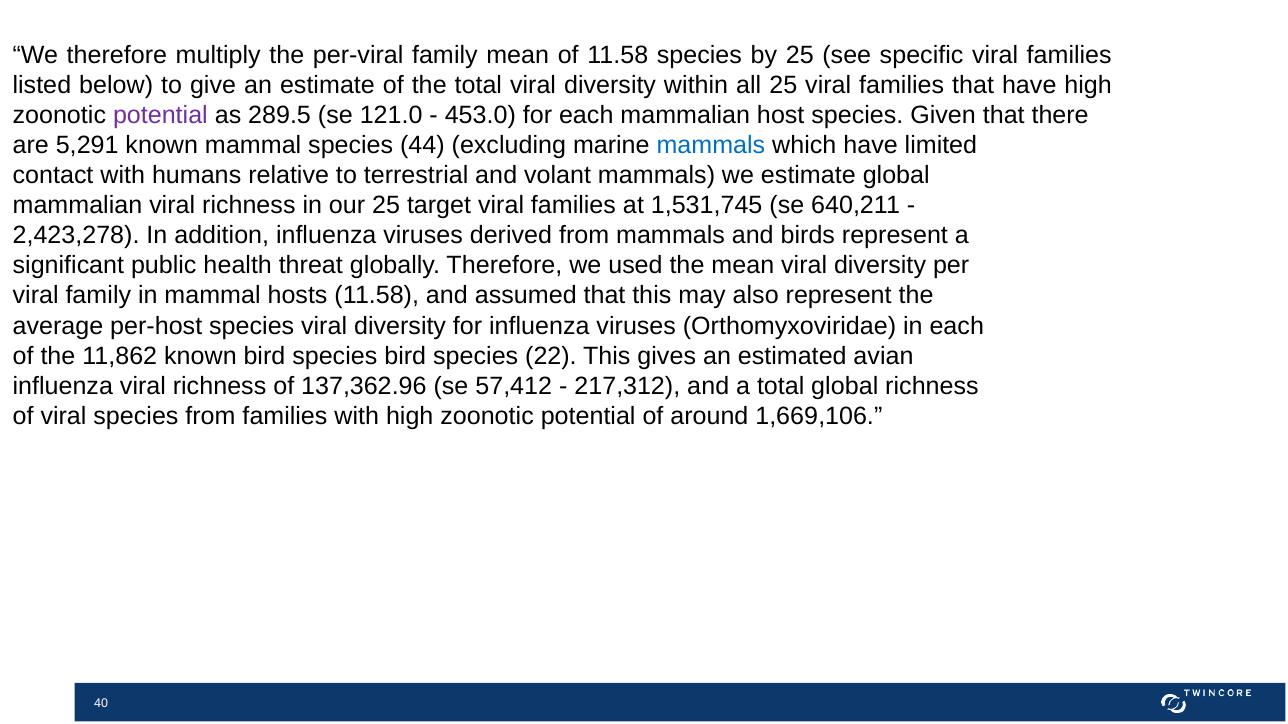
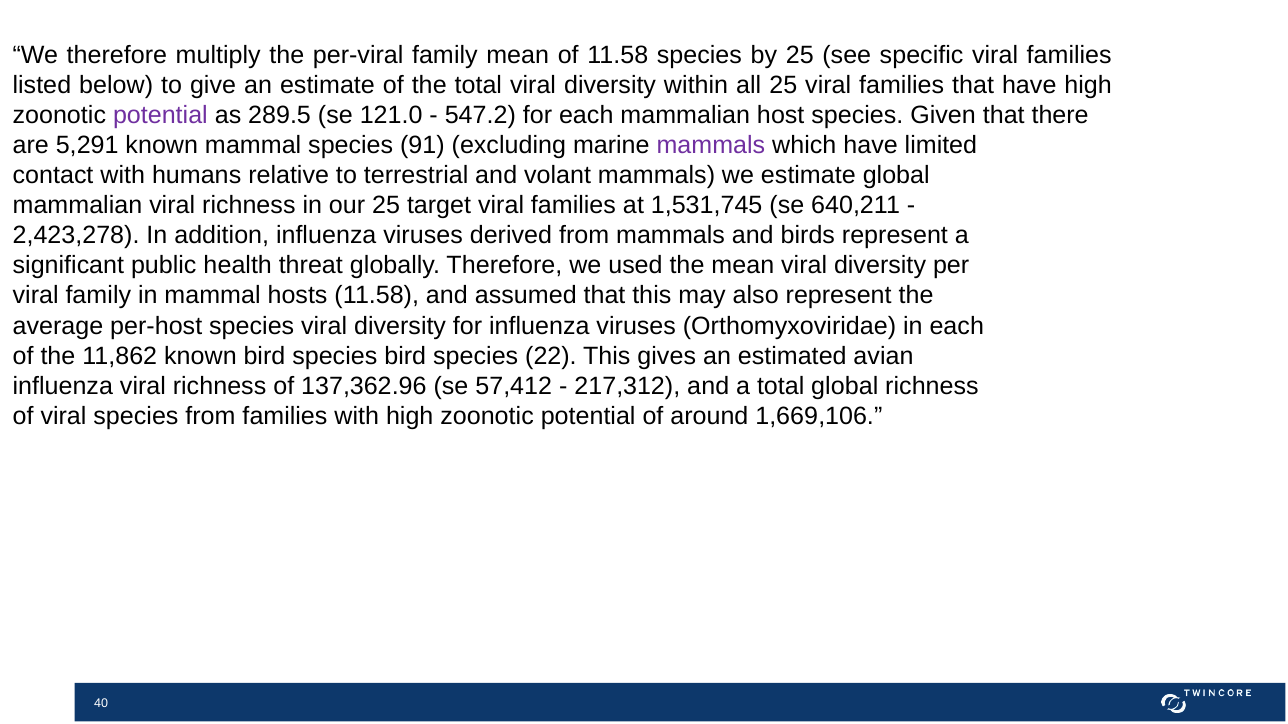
453.0: 453.0 -> 547.2 (480, 116)
44: 44 -> 91 (422, 146)
mammals colour: blue -> purple (711, 146)
